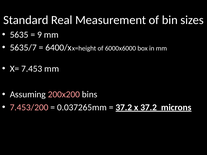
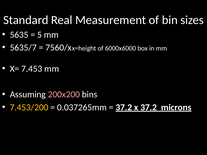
9: 9 -> 5 (40, 35)
6400/x: 6400/x -> 7560/x (59, 48)
7.453/200 colour: pink -> yellow (29, 108)
